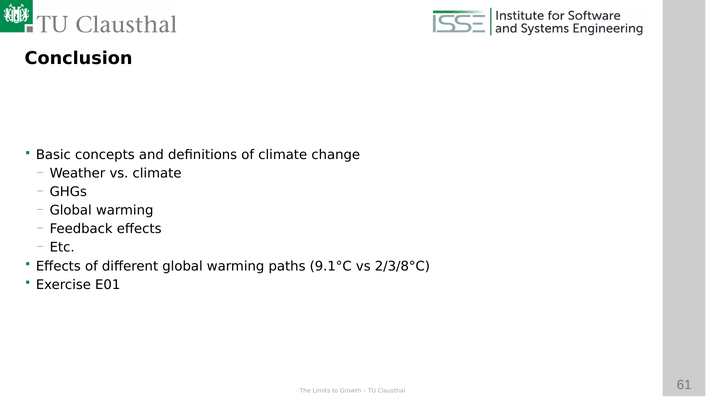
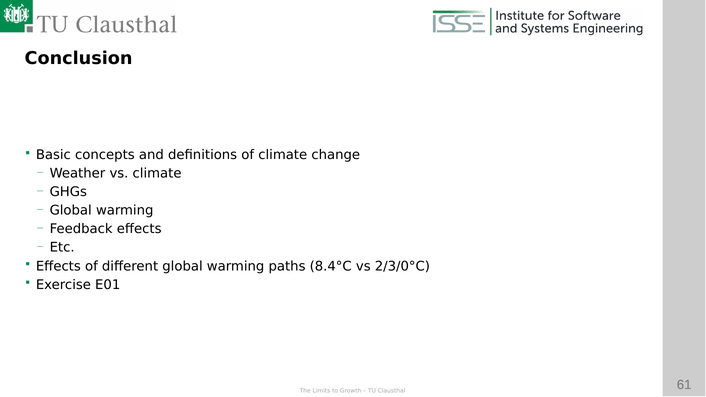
9.1°C: 9.1°C -> 8.4°C (331, 266)
2/3/8°C: 2/3/8°C -> 2/3/0°C (402, 266)
